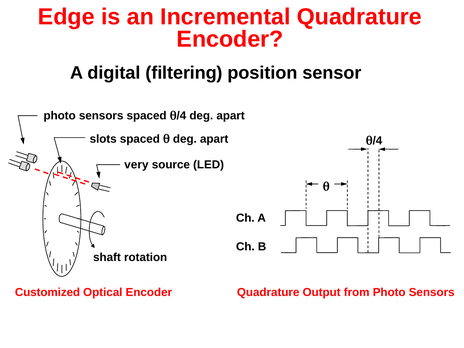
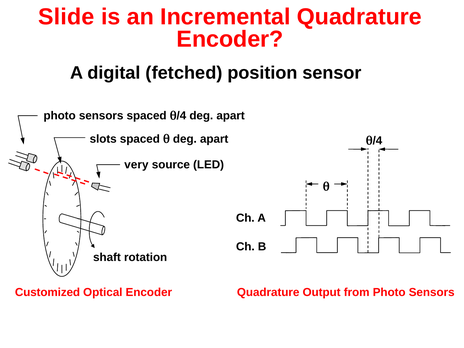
Edge: Edge -> Slide (66, 17)
filtering: filtering -> fetched (184, 73)
